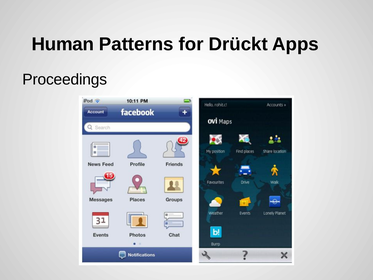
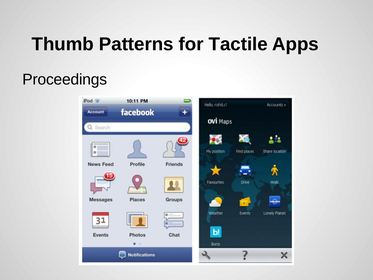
Human: Human -> Thumb (63, 44)
Drückt: Drückt -> Tactile (238, 44)
